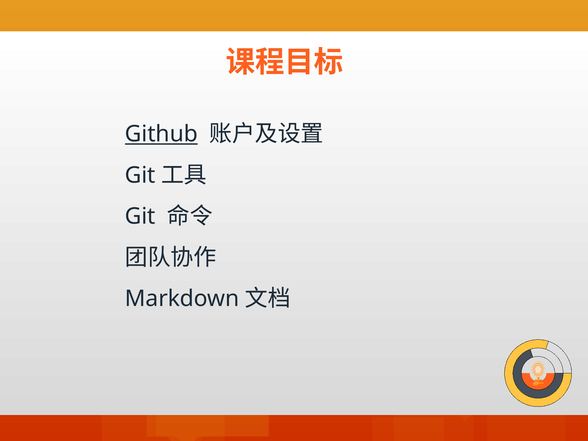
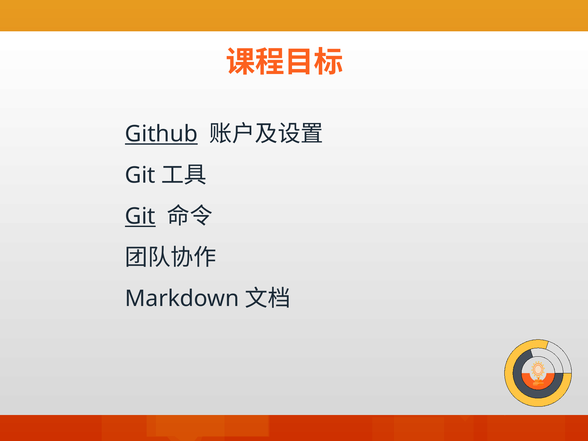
Git underline: none -> present (140, 216)
